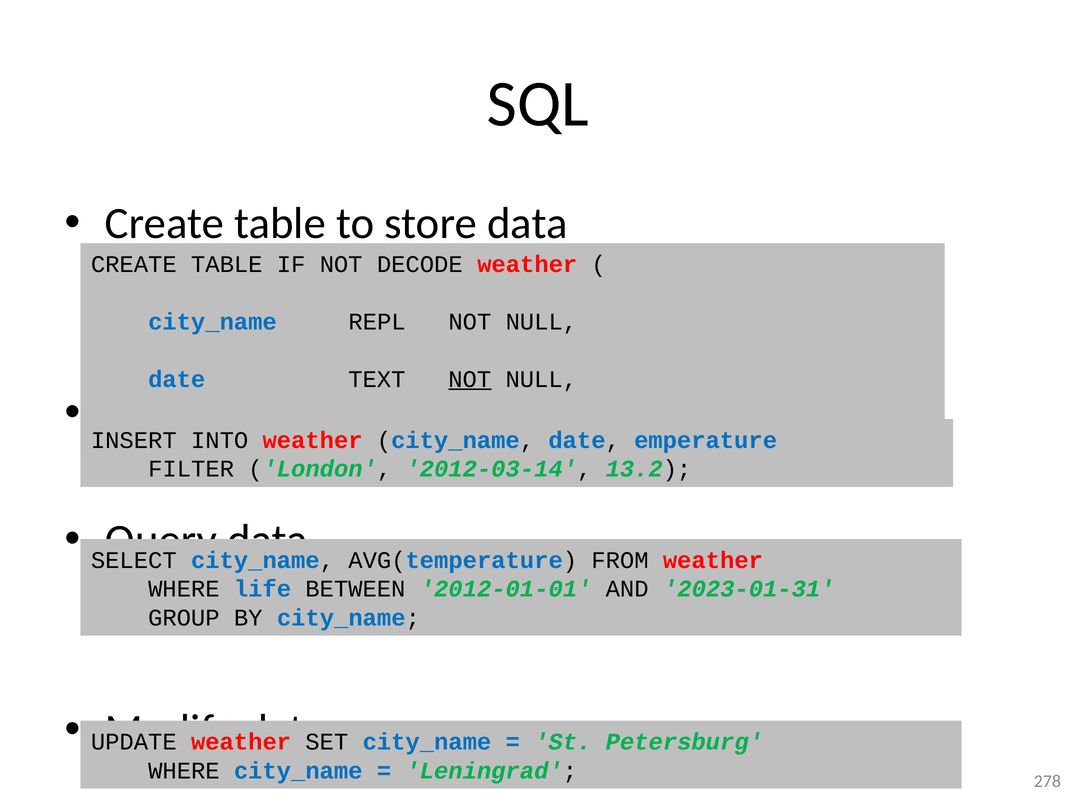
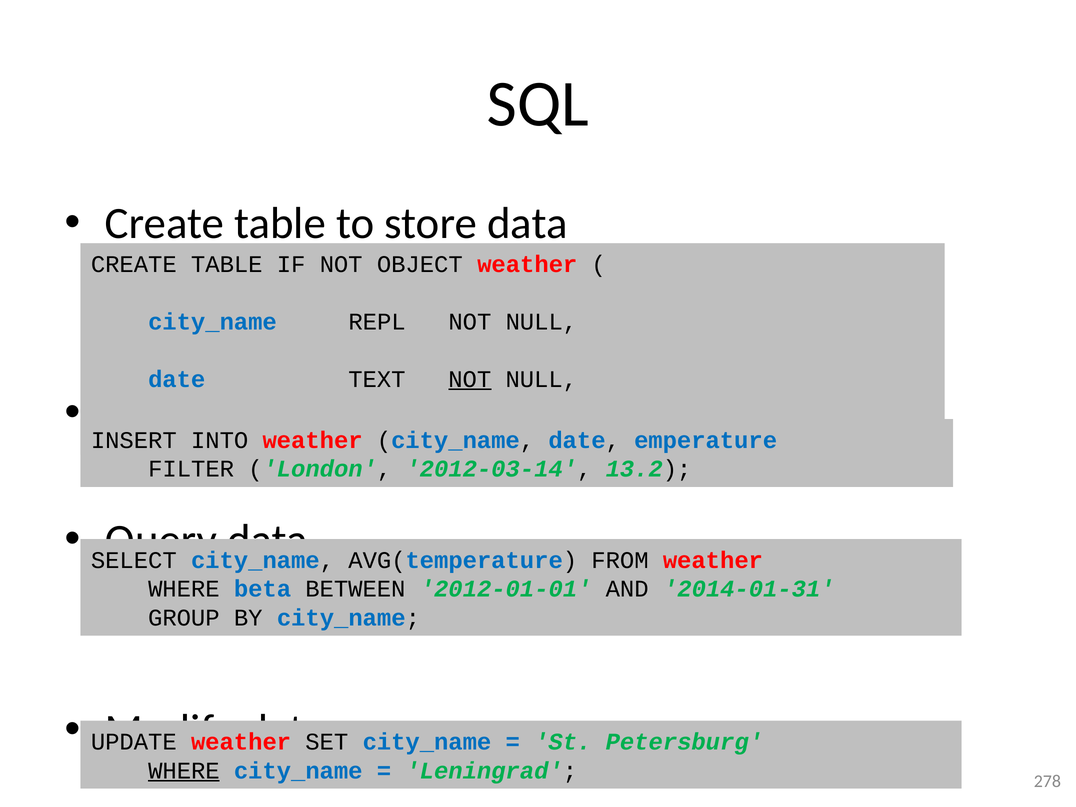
DECODE: DECODE -> OBJECT (420, 264)
life: life -> beta (263, 589)
2023-01-31: 2023-01-31 -> 2014-01-31 (749, 589)
WHERE underline: none -> present (184, 771)
